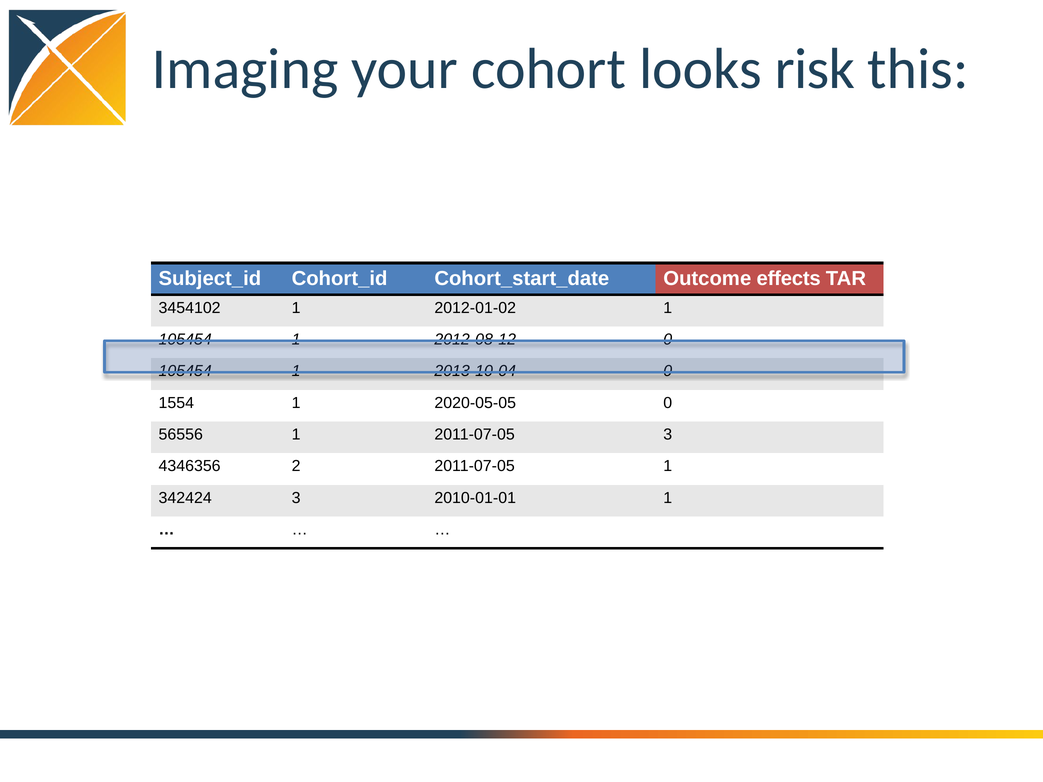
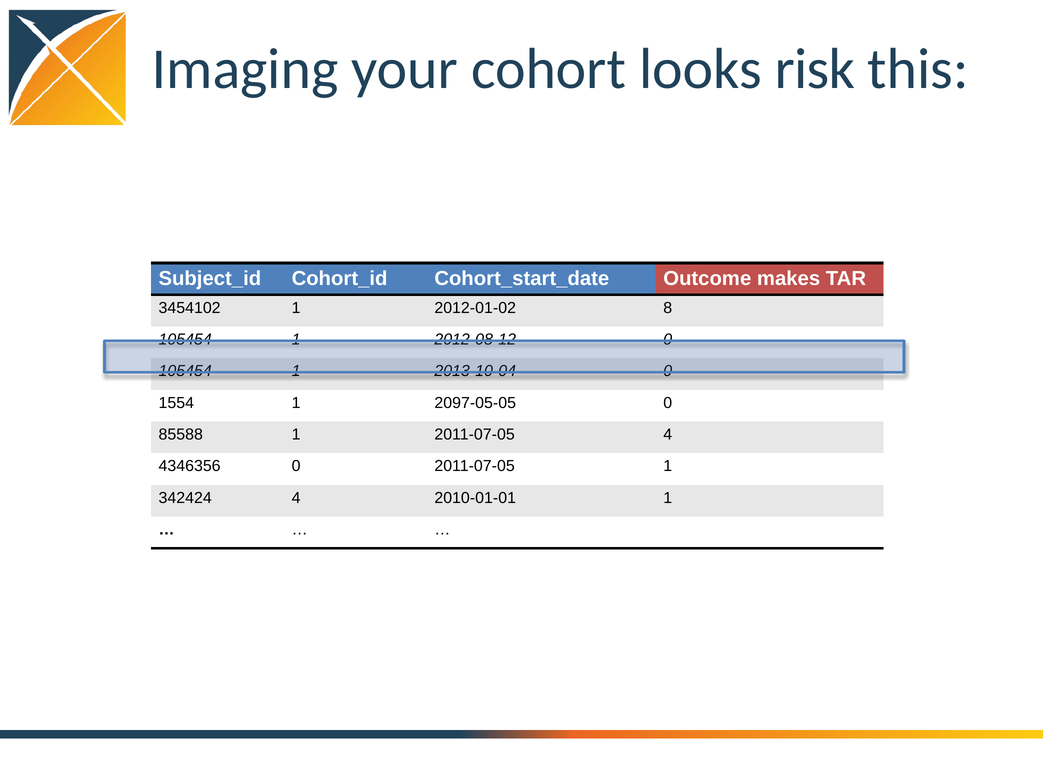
effects: effects -> makes (789, 279)
2012-01-02 1: 1 -> 8 (668, 308)
2020-05-05: 2020-05-05 -> 2097-05-05 (475, 403)
56556: 56556 -> 85588 (181, 435)
2011-07-05 3: 3 -> 4 (668, 435)
4346356 2: 2 -> 0 (296, 466)
342424 3: 3 -> 4 (296, 498)
